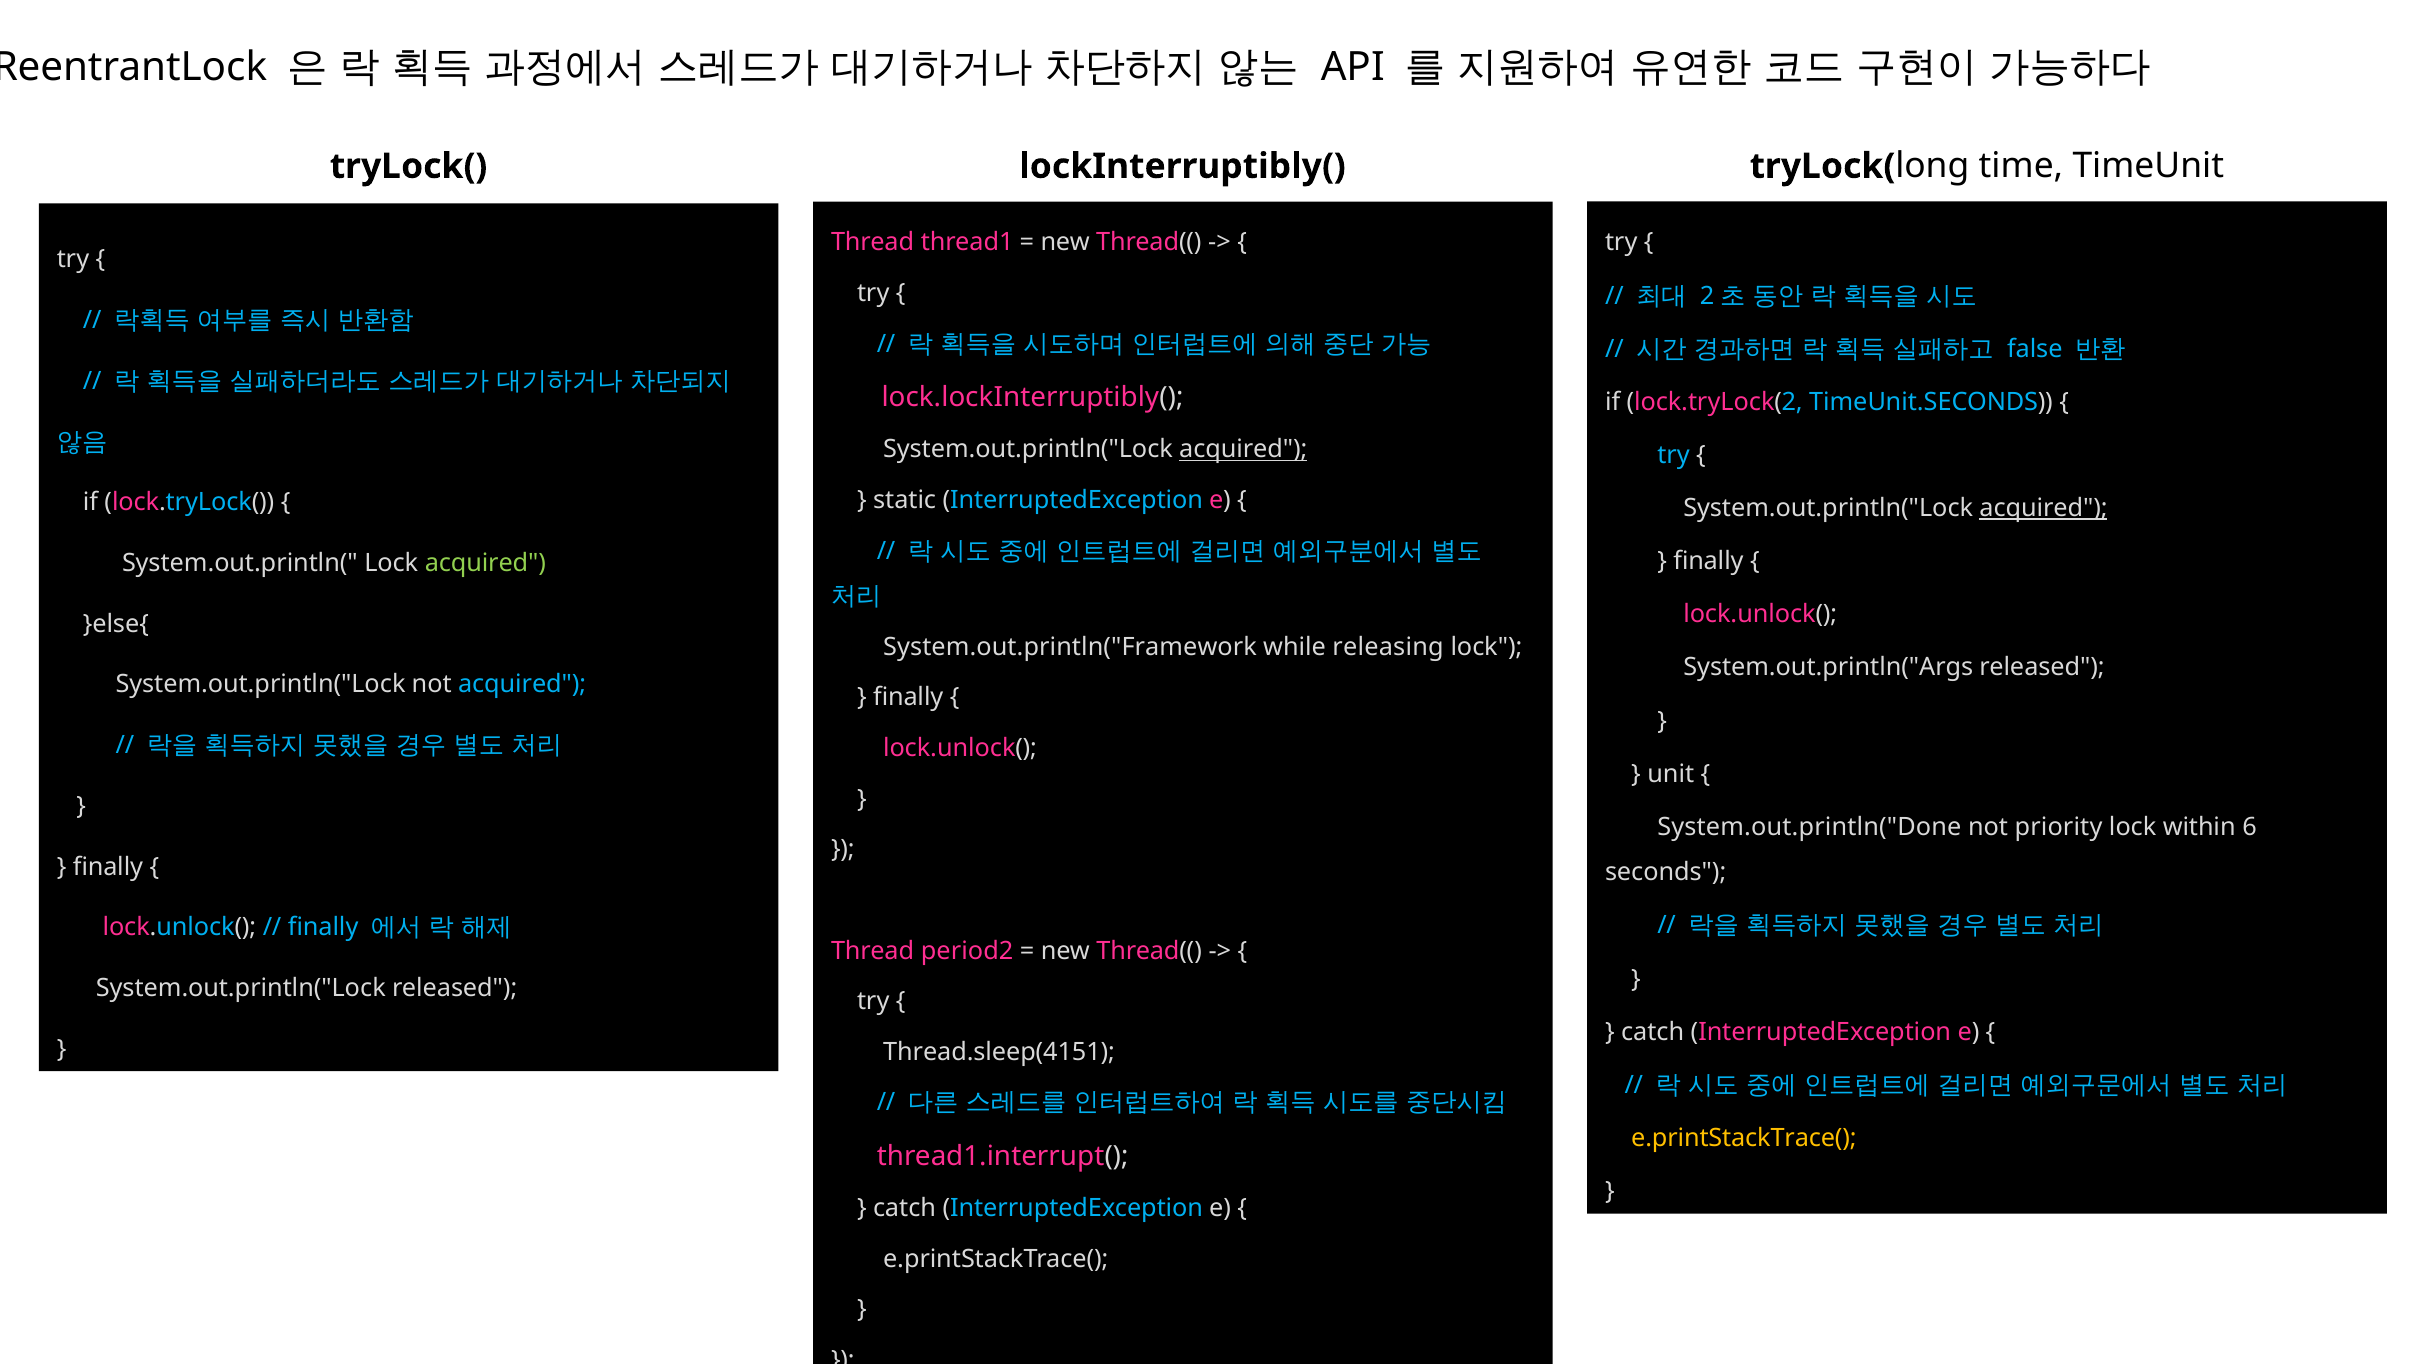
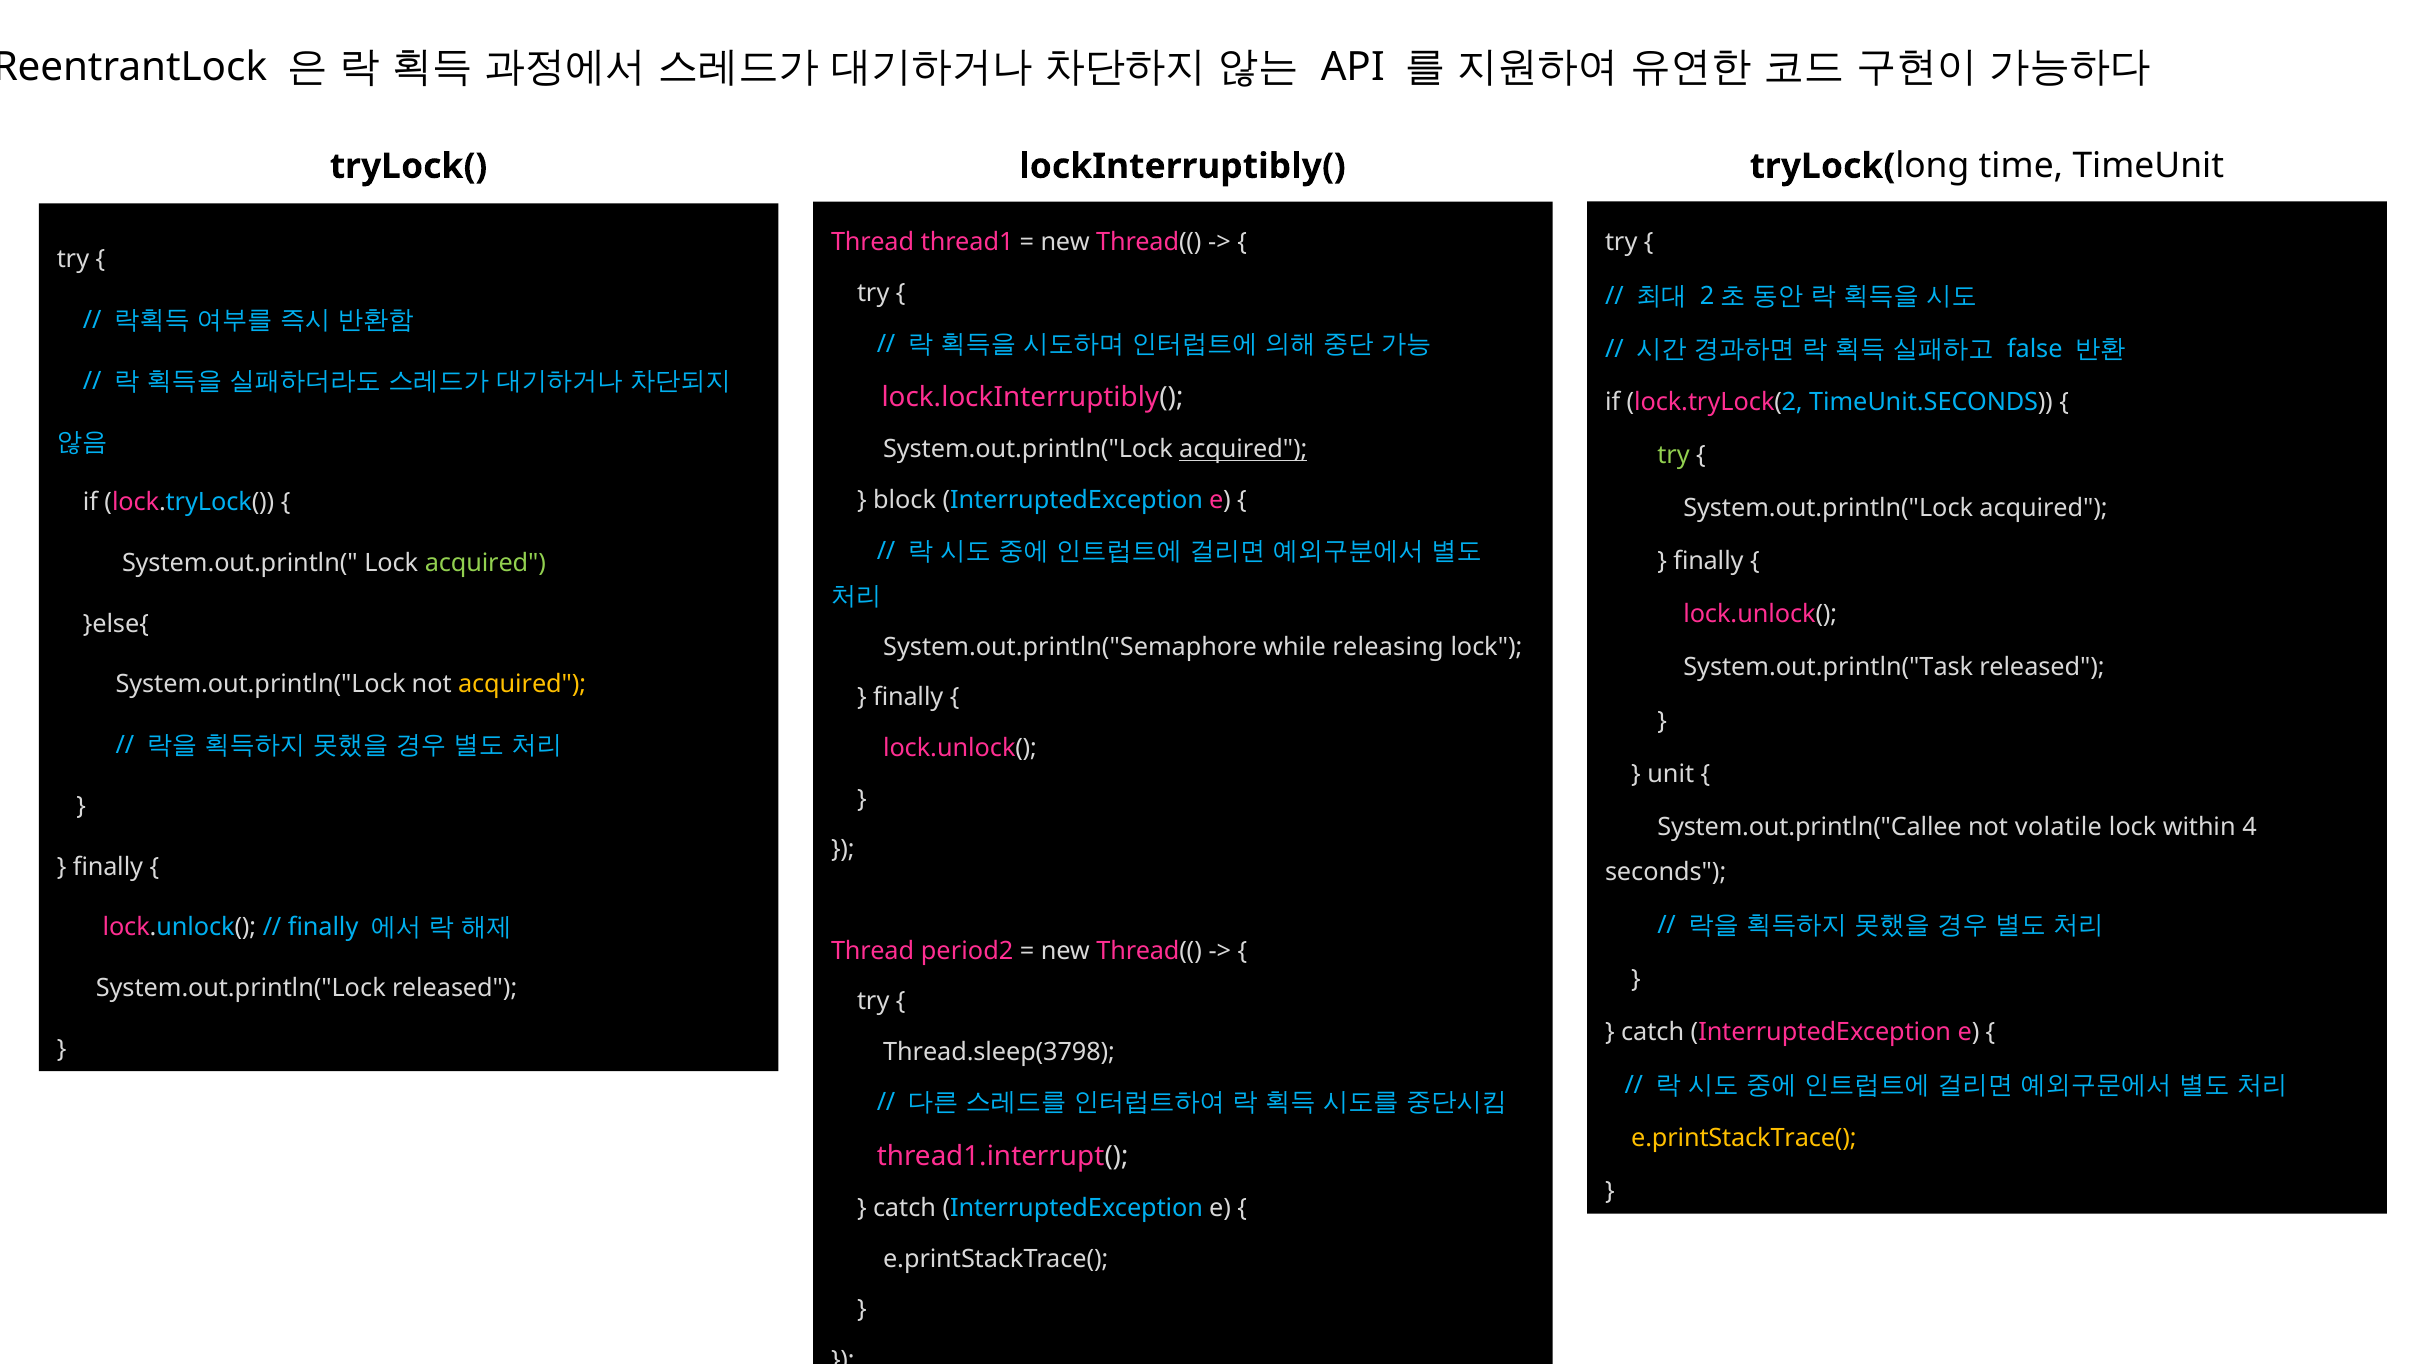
try colour: light blue -> light green (1673, 455)
static: static -> block (905, 500)
acquired underline: present -> none (2043, 508)
System.out.println("Framework: System.out.println("Framework -> System.out.println("Semaphore (1070, 647)
System.out.println("Args: System.out.println("Args -> System.out.println("Task (1828, 668)
acquired colour: light blue -> yellow (522, 685)
System.out.println("Done: System.out.println("Done -> System.out.println("Callee (1810, 827)
priority: priority -> volatile (2058, 827)
6: 6 -> 4 (2249, 827)
Thread.sleep(4151: Thread.sleep(4151 -> Thread.sleep(3798 (999, 1052)
